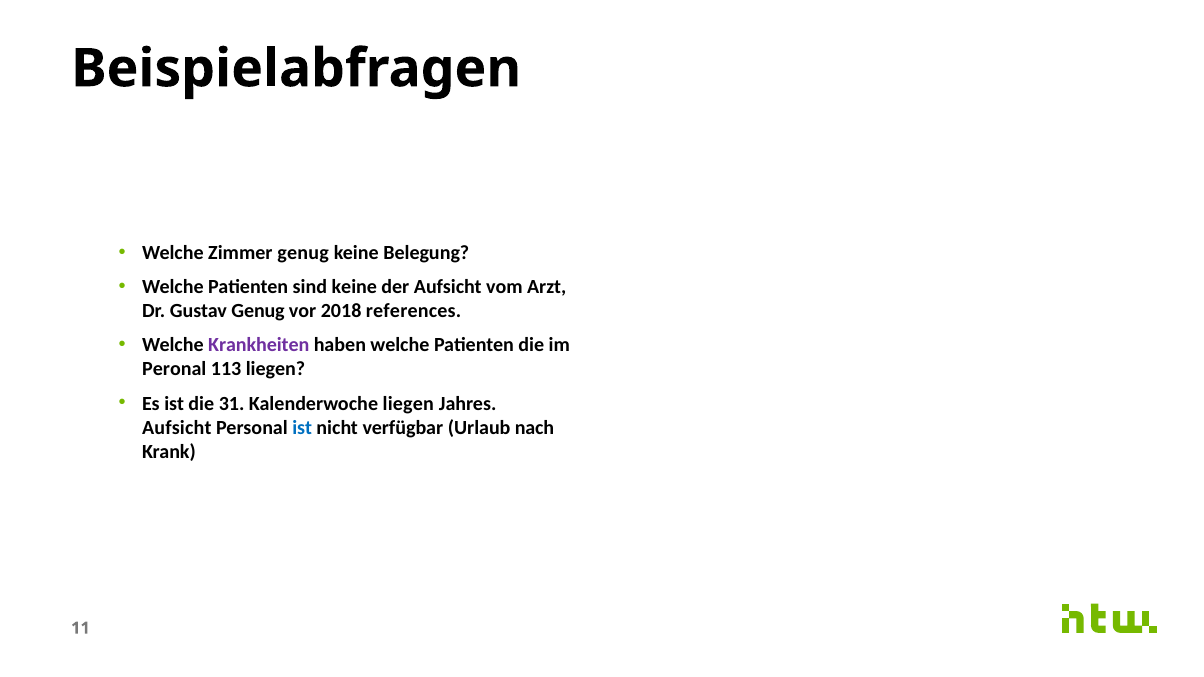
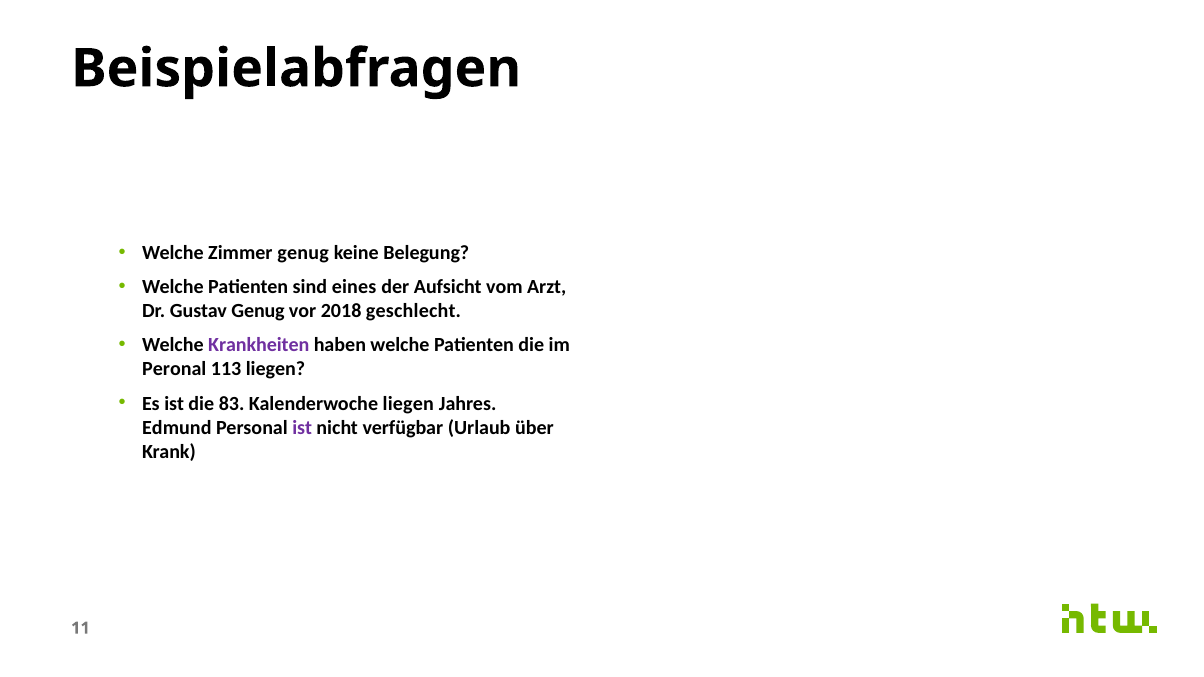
sind keine: keine -> eines (354, 287)
references: references -> geschlecht (414, 311)
31: 31 -> 83 (232, 404)
Aufsicht: Aufsicht -> Edmund (177, 428)
ist colour: blue -> purple (302, 428)
nach: nach -> über (534, 428)
